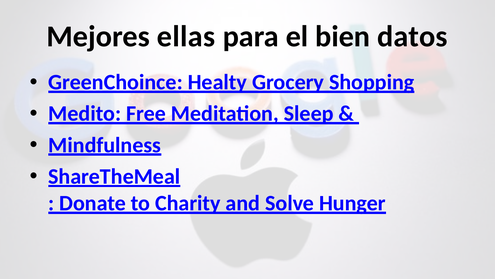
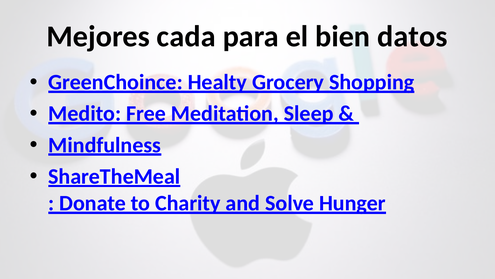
ellas: ellas -> cada (186, 36)
